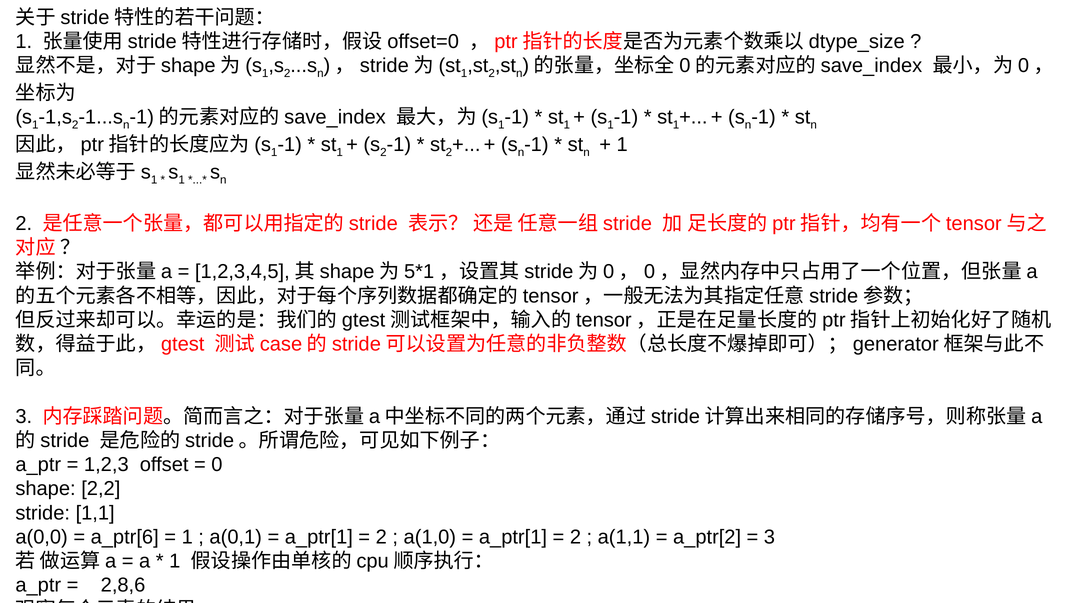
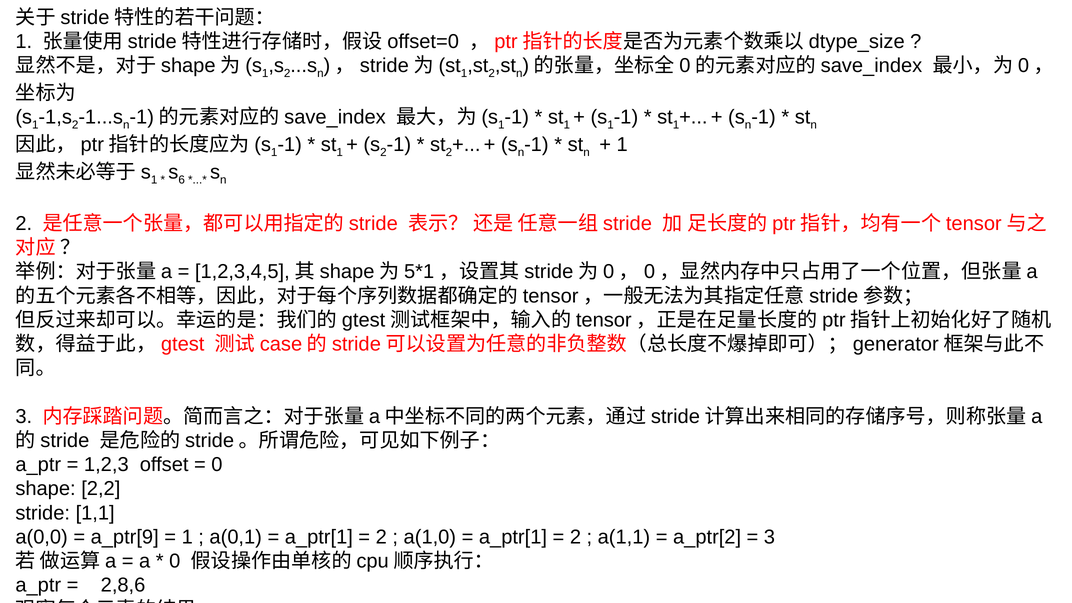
1: 1 -> 6 (182, 180)
a_ptr[6: a_ptr[6 -> a_ptr[9 (125, 537)
1: 1 -> 0 (175, 561)
